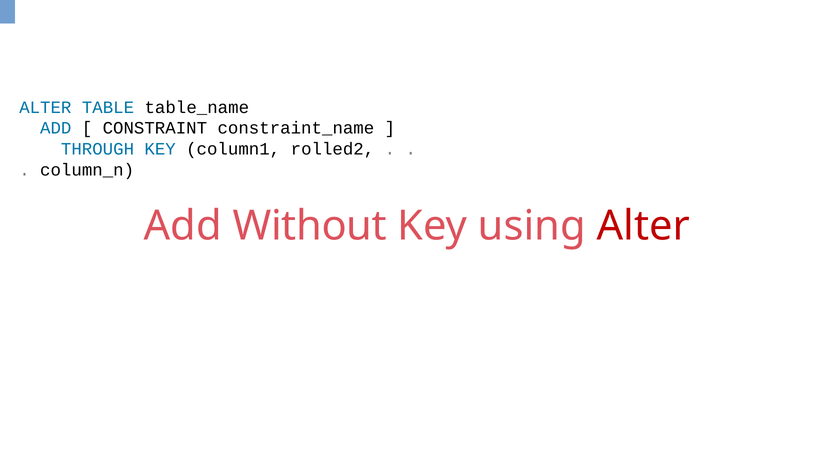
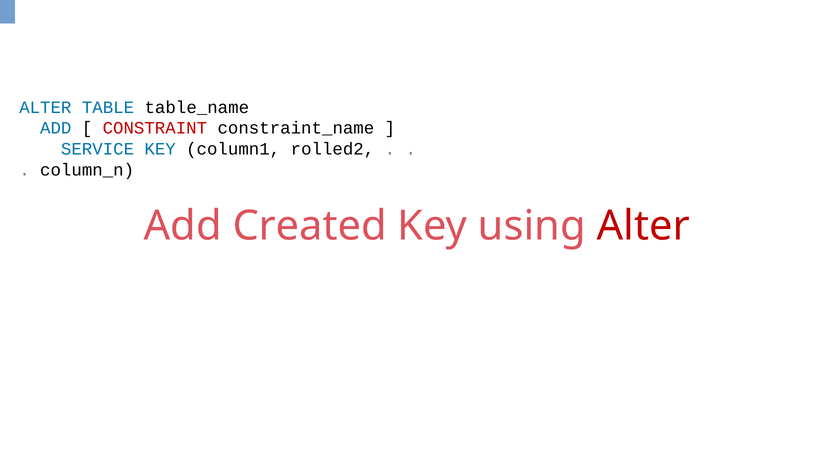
CONSTRAINT colour: black -> red (155, 128)
THROUGH: THROUGH -> SERVICE (98, 149)
Without: Without -> Created (310, 226)
